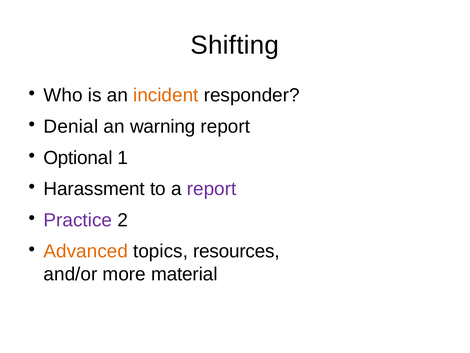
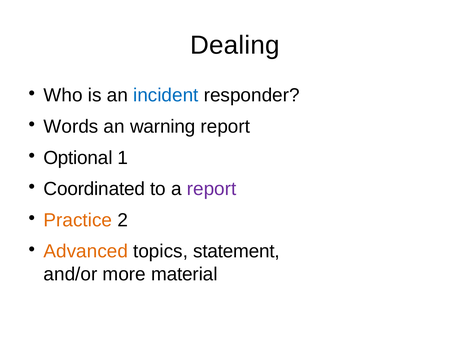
Shifting: Shifting -> Dealing (235, 45)
incident colour: orange -> blue (166, 95)
Denial: Denial -> Words (71, 126)
Harassment: Harassment -> Coordinated (94, 189)
Practice colour: purple -> orange (78, 220)
resources: resources -> statement (236, 251)
